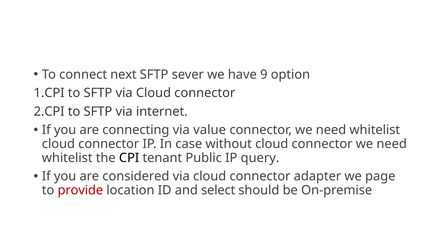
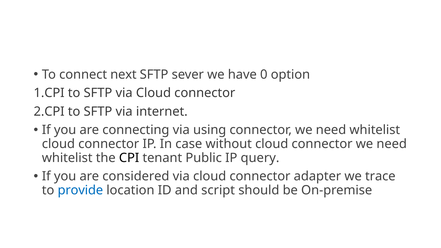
9: 9 -> 0 (264, 75)
value: value -> using (210, 130)
page: page -> trace (380, 176)
provide colour: red -> blue (80, 190)
select: select -> script (218, 190)
